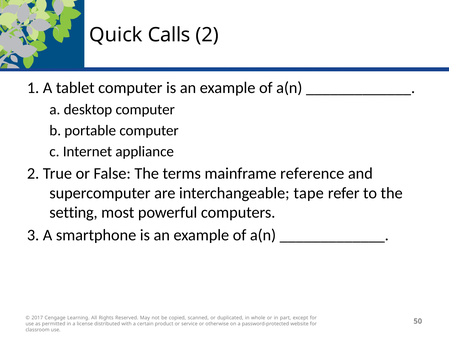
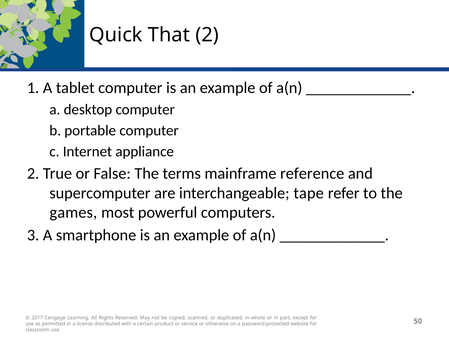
Calls: Calls -> That (169, 35)
setting: setting -> games (73, 212)
